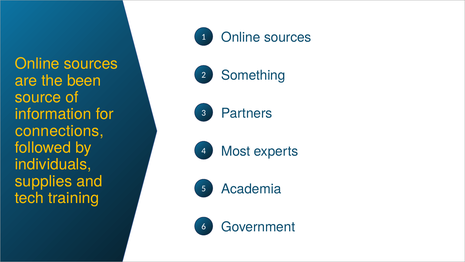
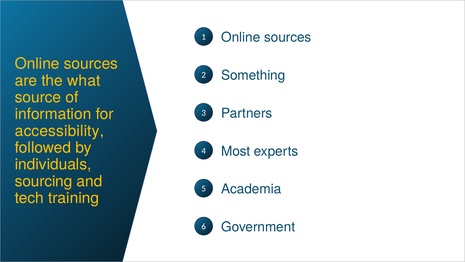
been: been -> what (84, 80)
connections: connections -> accessibility (59, 131)
supplies: supplies -> sourcing (44, 181)
